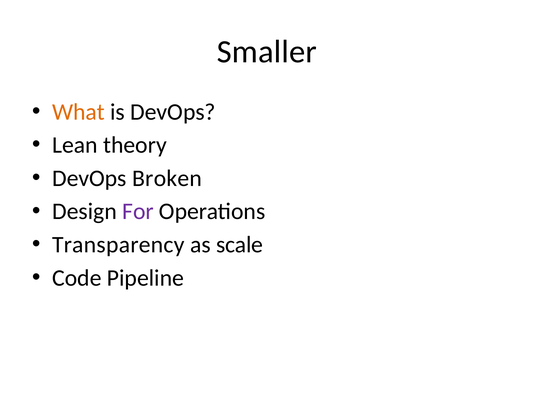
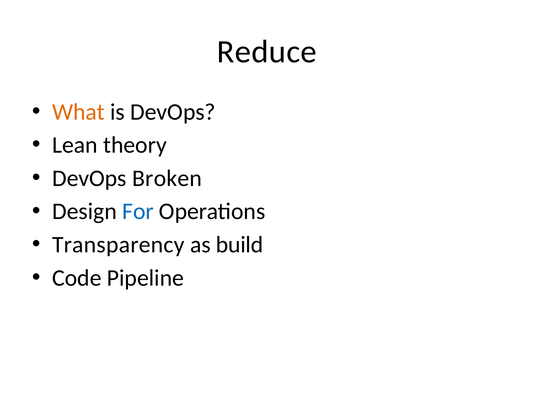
Smaller: Smaller -> Reduce (267, 52)
For colour: purple -> blue (138, 212)
scale: scale -> build (240, 245)
